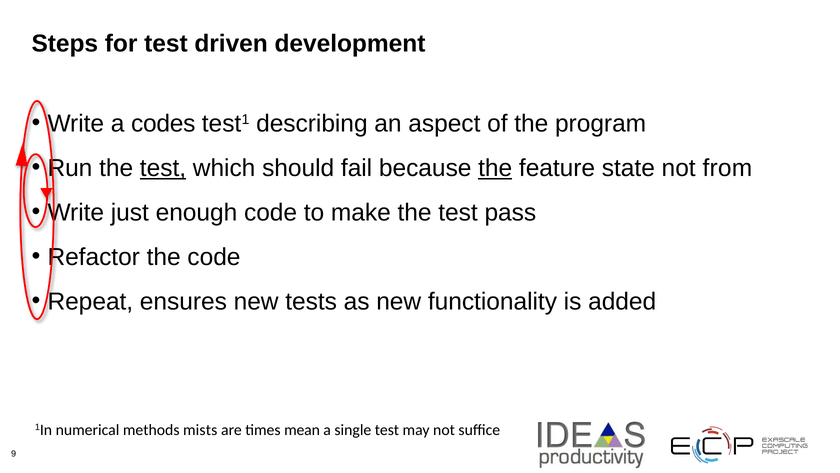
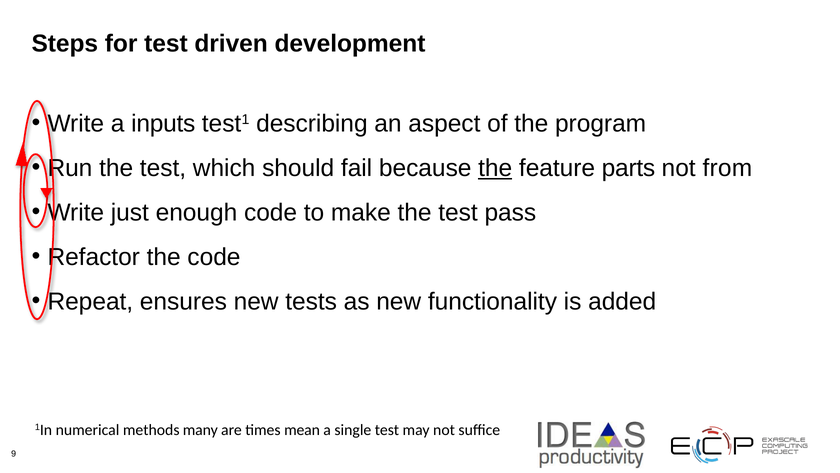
codes: codes -> inputs (163, 123)
test underline: present -> none (163, 168)
state: state -> parts (628, 168)
mists: mists -> many (200, 430)
